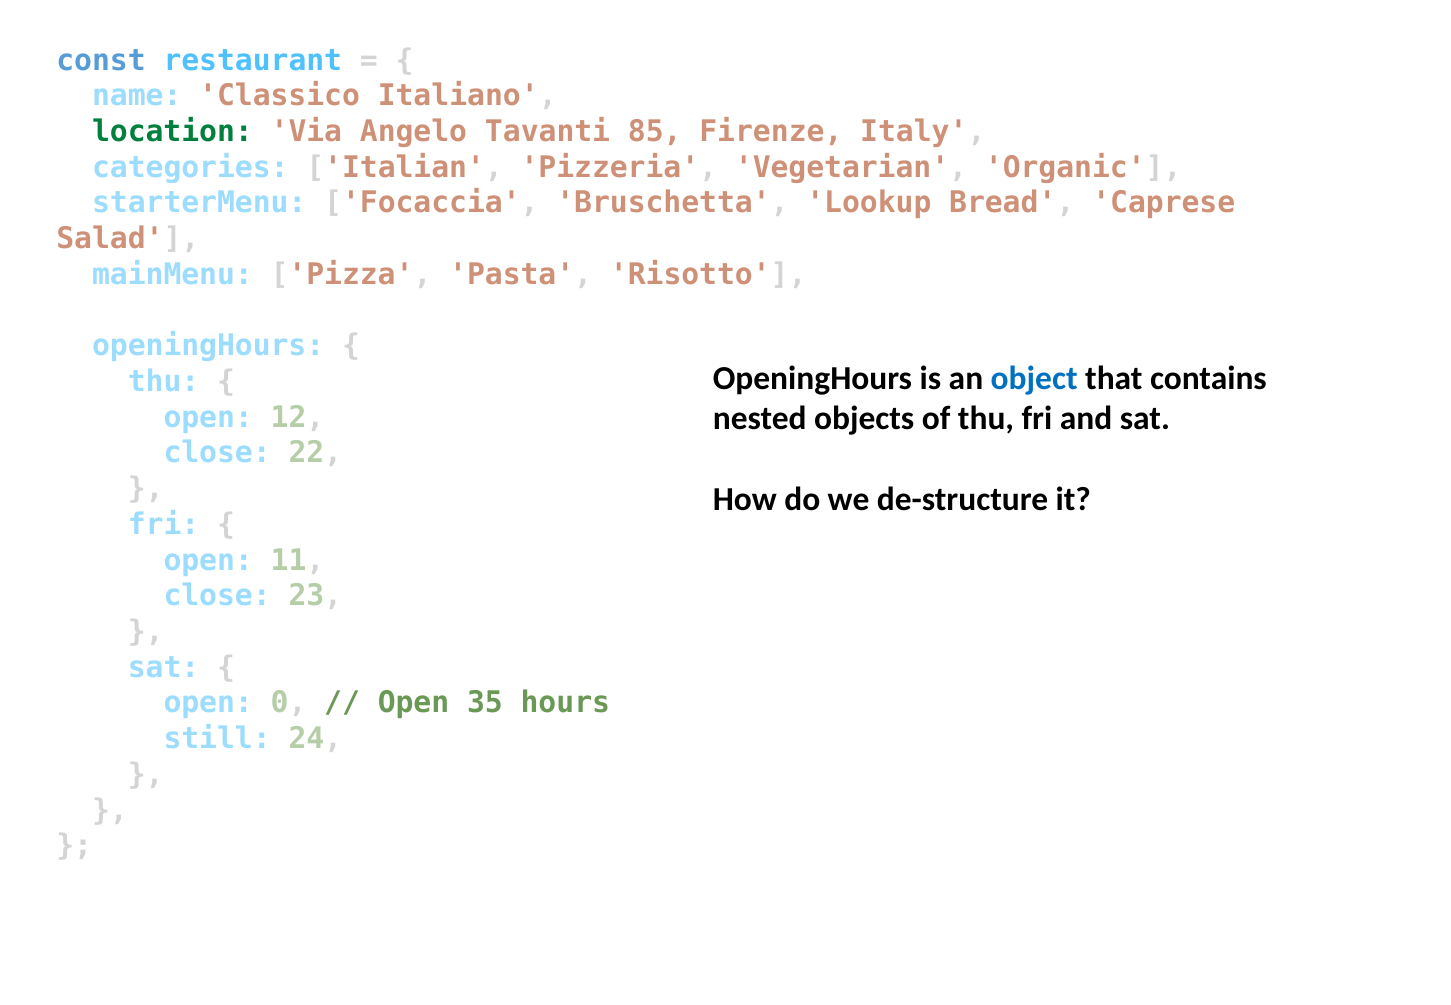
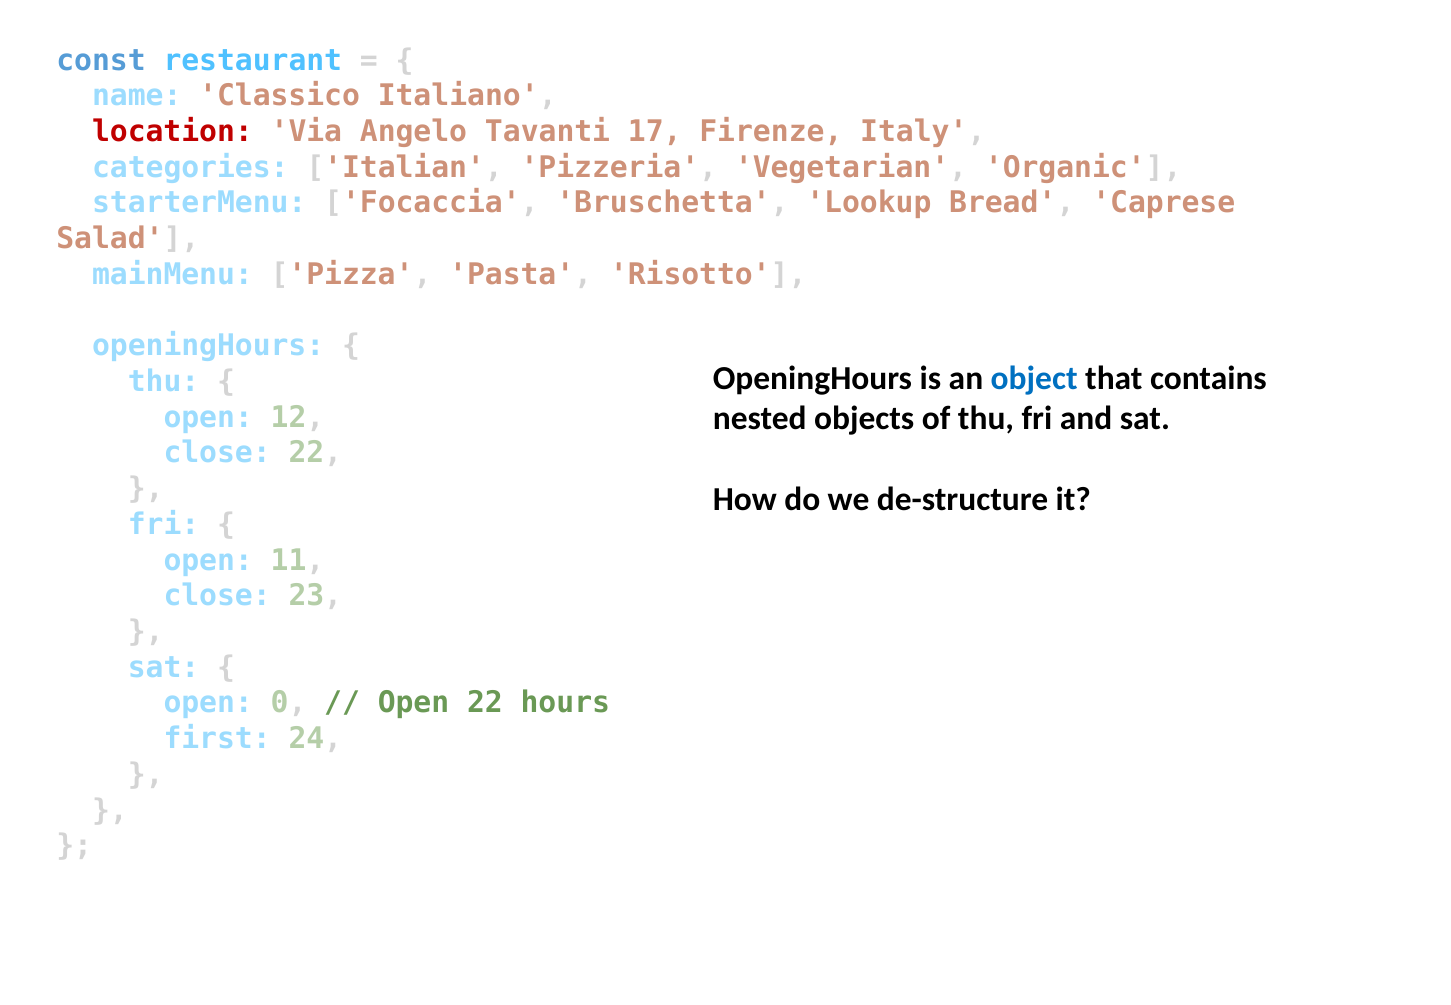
location colour: green -> red (172, 132)
85: 85 -> 17 (655, 132)
Open 35: 35 -> 22 (485, 703)
still: still -> first (217, 738)
